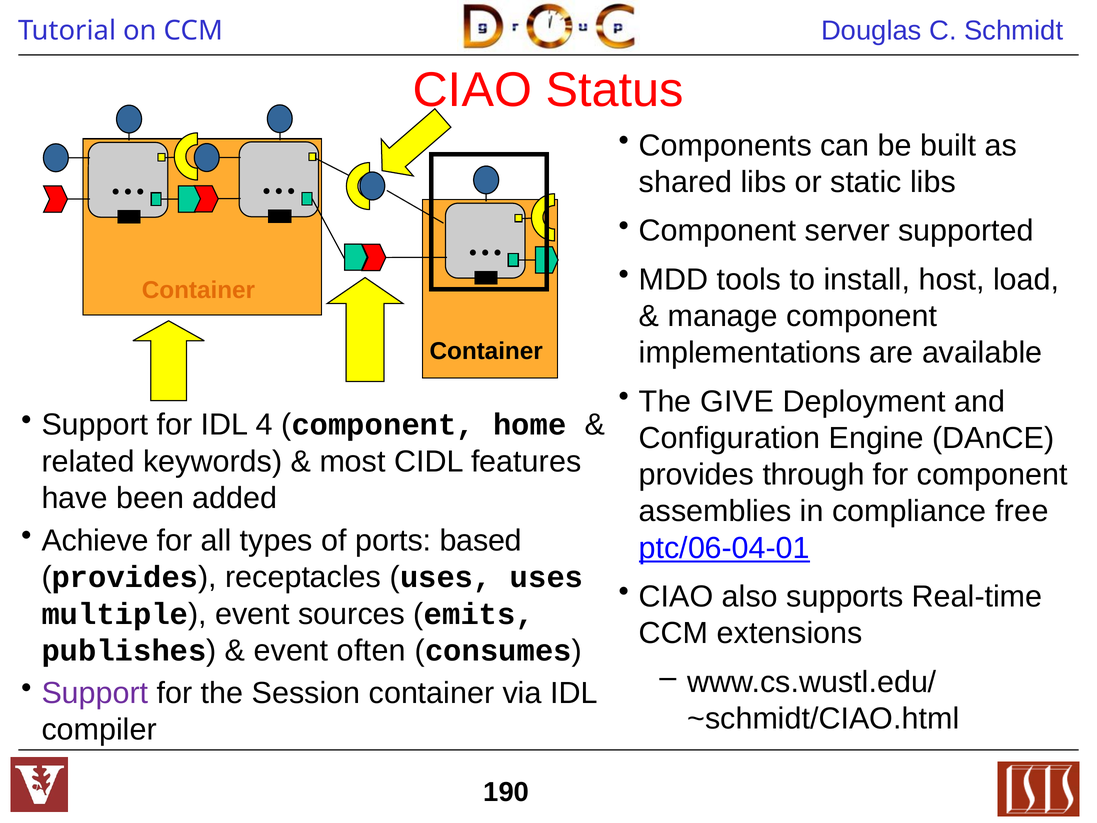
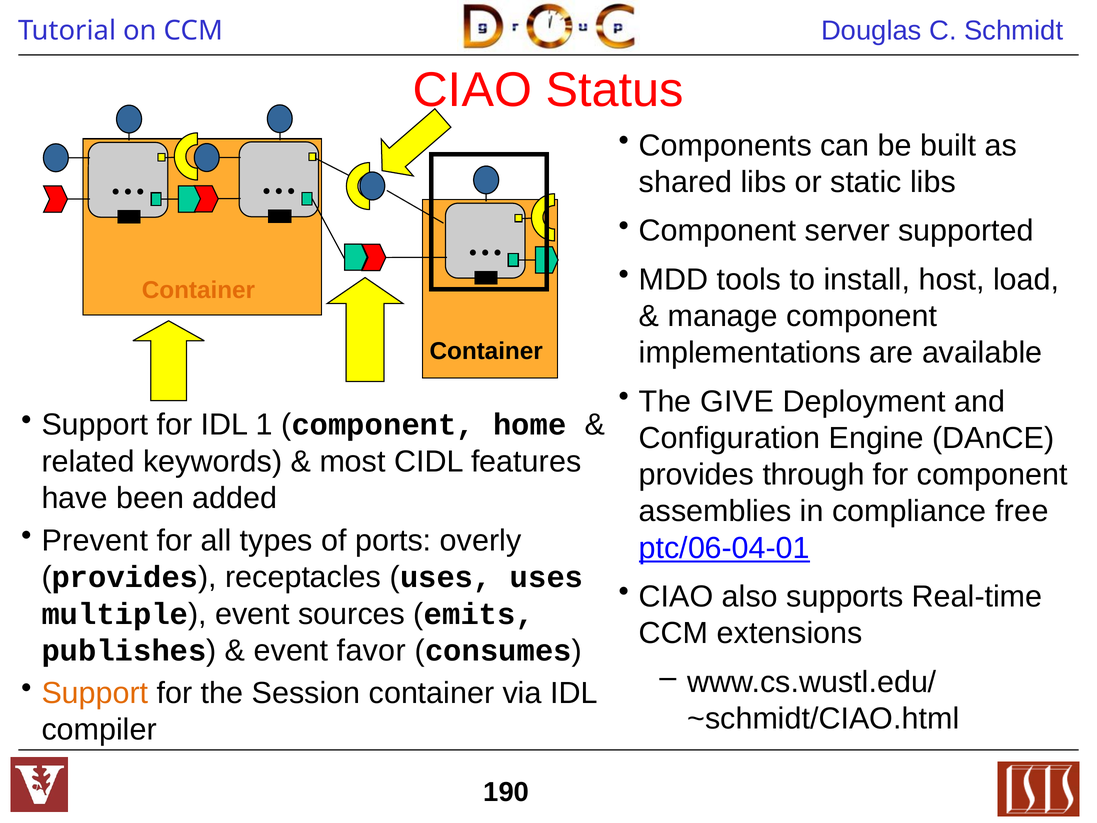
4: 4 -> 1 (264, 425)
Achieve: Achieve -> Prevent (95, 541)
based: based -> overly (481, 541)
often: often -> favor (371, 650)
Support colour: purple -> orange (95, 693)
